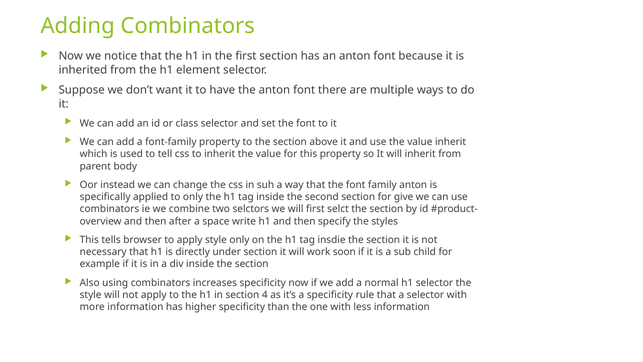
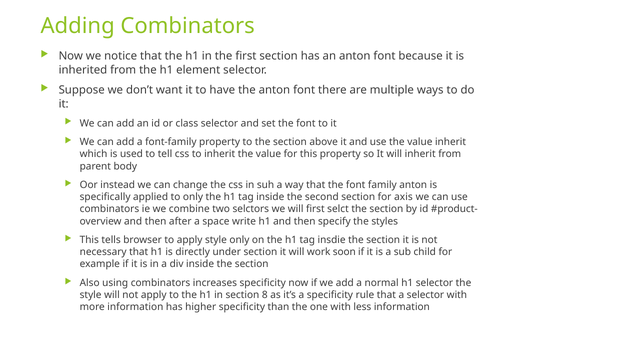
give: give -> axis (403, 197)
4: 4 -> 8 (265, 295)
